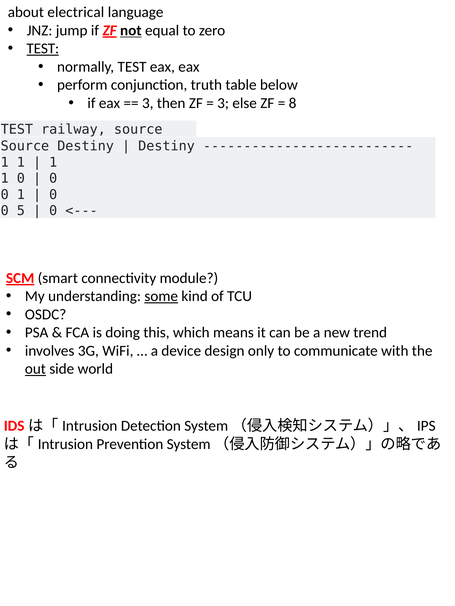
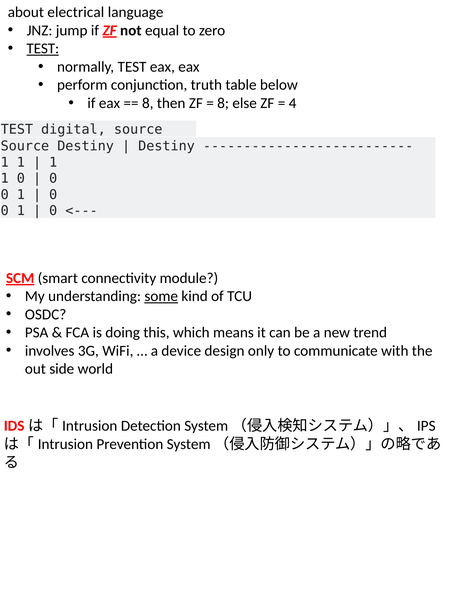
not underline: present -> none (131, 30)
3: 3 -> 8 (148, 103)
3: 3 -> 8 (223, 103)
8: 8 -> 4 (293, 103)
railway: railway -> digital (73, 130)
5: 5 -> 1 (21, 211)
out underline: present -> none (35, 369)
